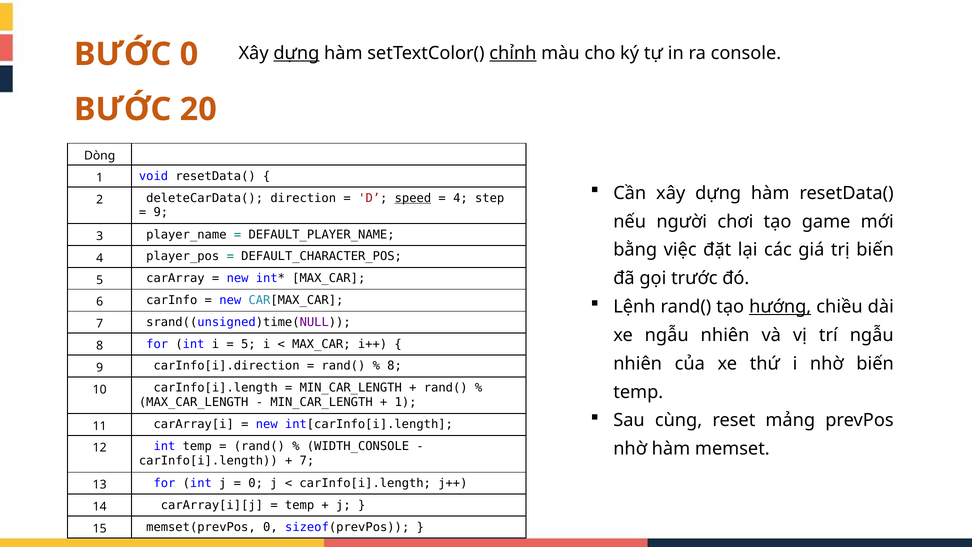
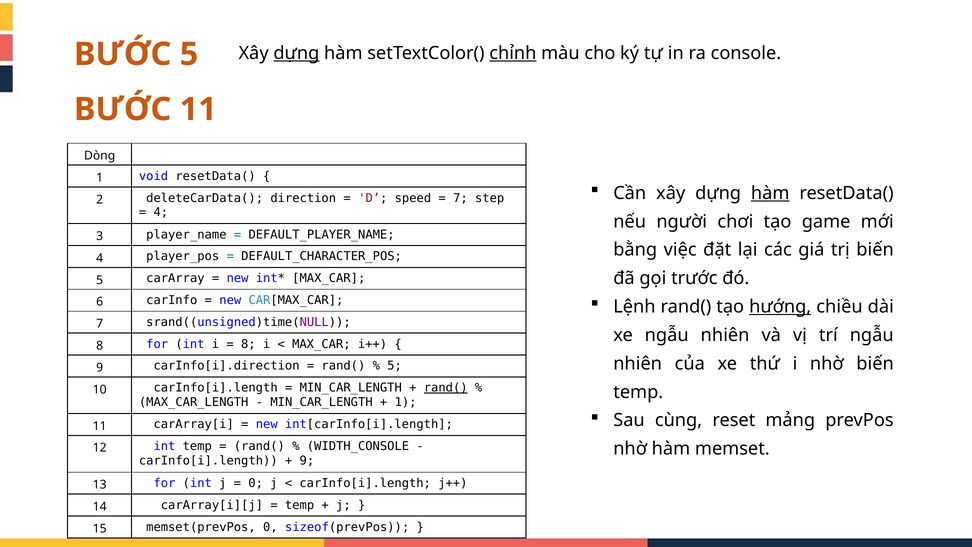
BƯỚC 0: 0 -> 5 (189, 54)
BƯỚC 20: 20 -> 11 (198, 109)
hàm underline: none -> present (770, 193)
speed underline: present -> none (413, 198)
4: 4 -> 7 (460, 198)
9: 9 -> 4 (161, 212)
5: 5 -> 8 (248, 344)
8: 8 -> 5 (395, 366)
rand( underline: none -> present (446, 388)
7: 7 -> 9 (307, 460)
